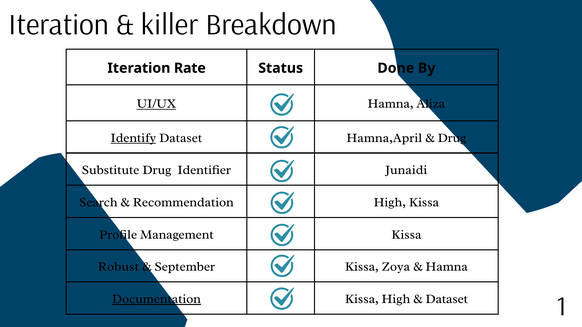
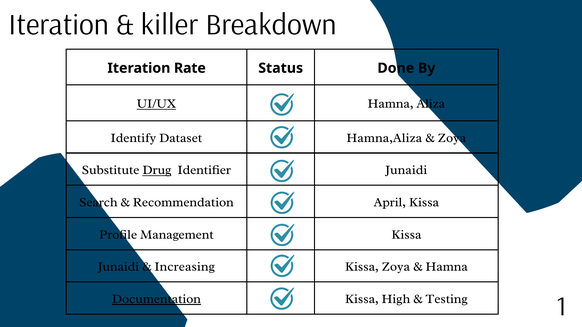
Identify underline: present -> none (133, 138)
Hamna,April: Hamna,April -> Hamna,Aliza (384, 138)
Drug: Drug -> Zoya (452, 138)
Drug underline: none -> present (157, 170)
Recommendation High: High -> April (390, 202)
Robust: Robust -> Junaidi (118, 267)
September: September -> Increasing (185, 267)
Dataset: Dataset -> Testing (447, 299)
